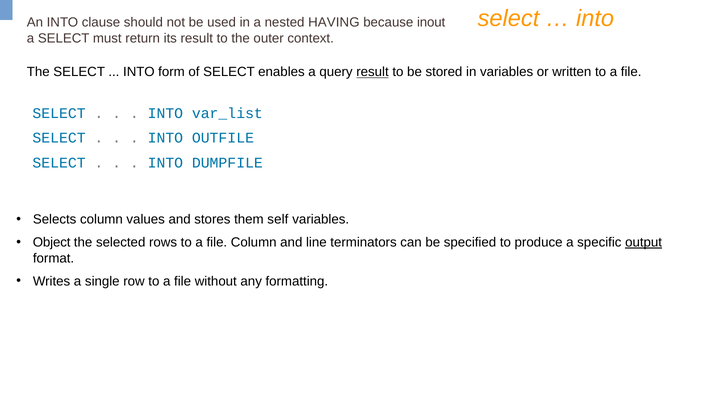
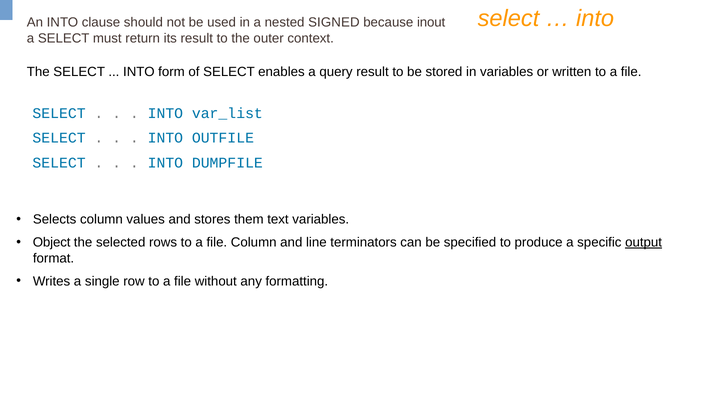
HAVING: HAVING -> SIGNED (334, 23)
result underline: present -> none (372, 72)
self: self -> text (278, 220)
